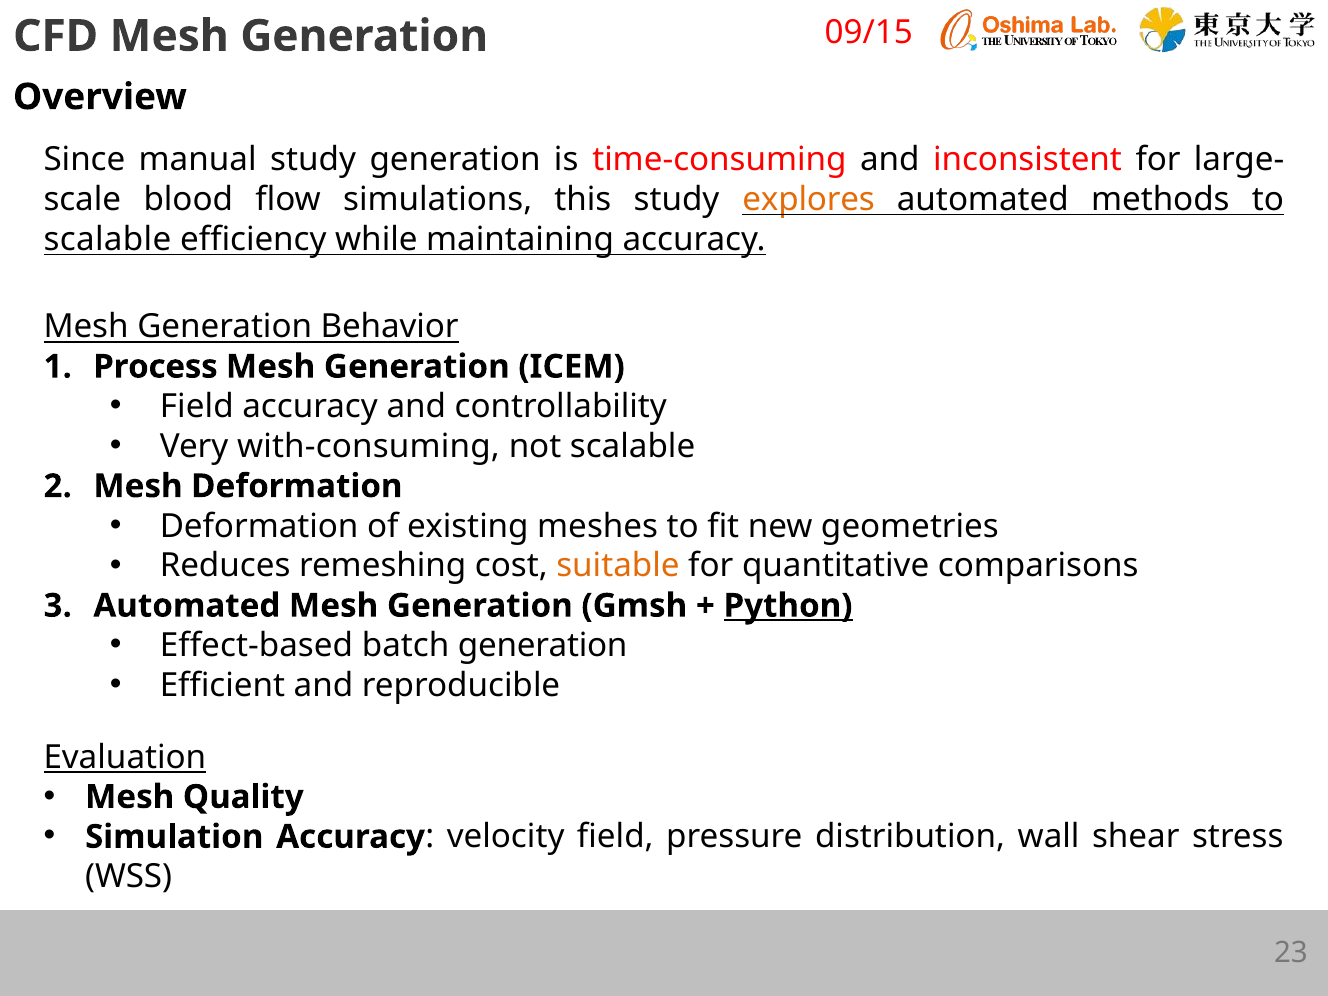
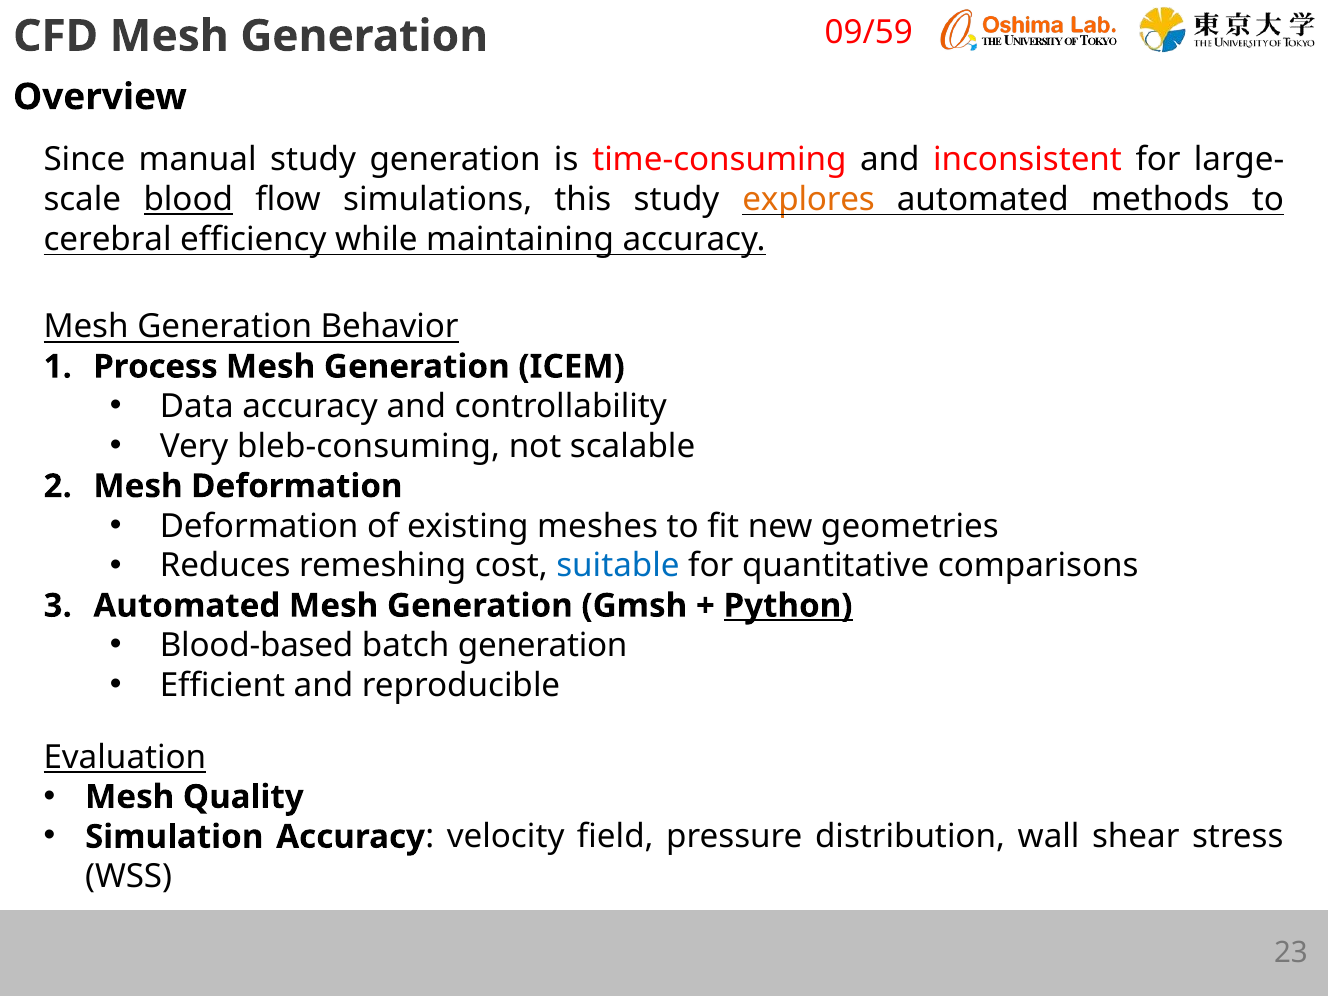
09/15: 09/15 -> 09/59 (869, 33)
blood underline: none -> present (188, 200)
scalable: scalable -> cerebral (108, 239)
Field: Field -> Data (197, 407)
with-consuming: with-consuming -> bleb-consuming (368, 446)
suitable colour: orange -> blue (618, 566)
Effect-based: Effect-based -> Blood-based (257, 646)
